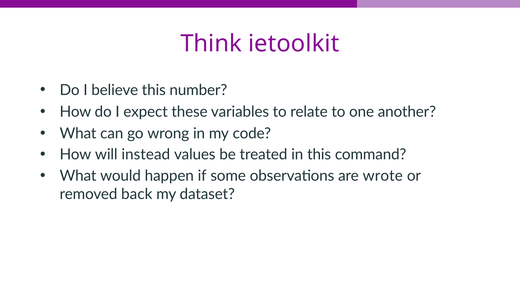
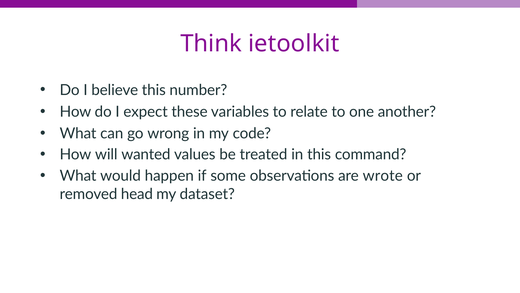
instead: instead -> wanted (146, 154)
back: back -> head (137, 194)
